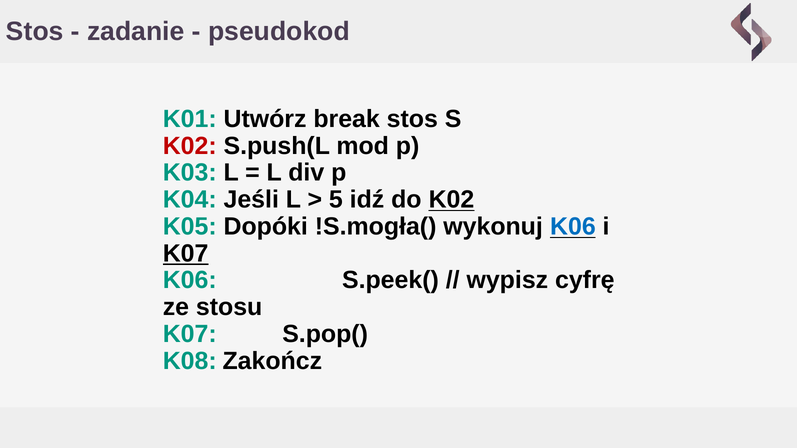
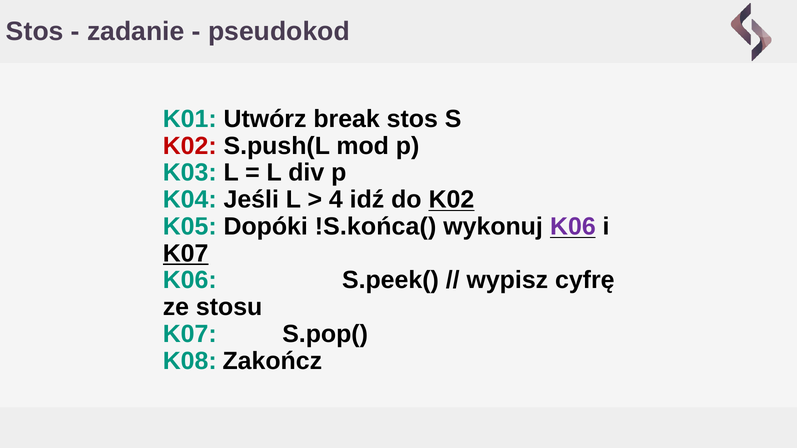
5: 5 -> 4 (336, 200)
!S.mogła(: !S.mogła( -> !S.końca( (376, 227)
K06 colour: blue -> purple (573, 227)
